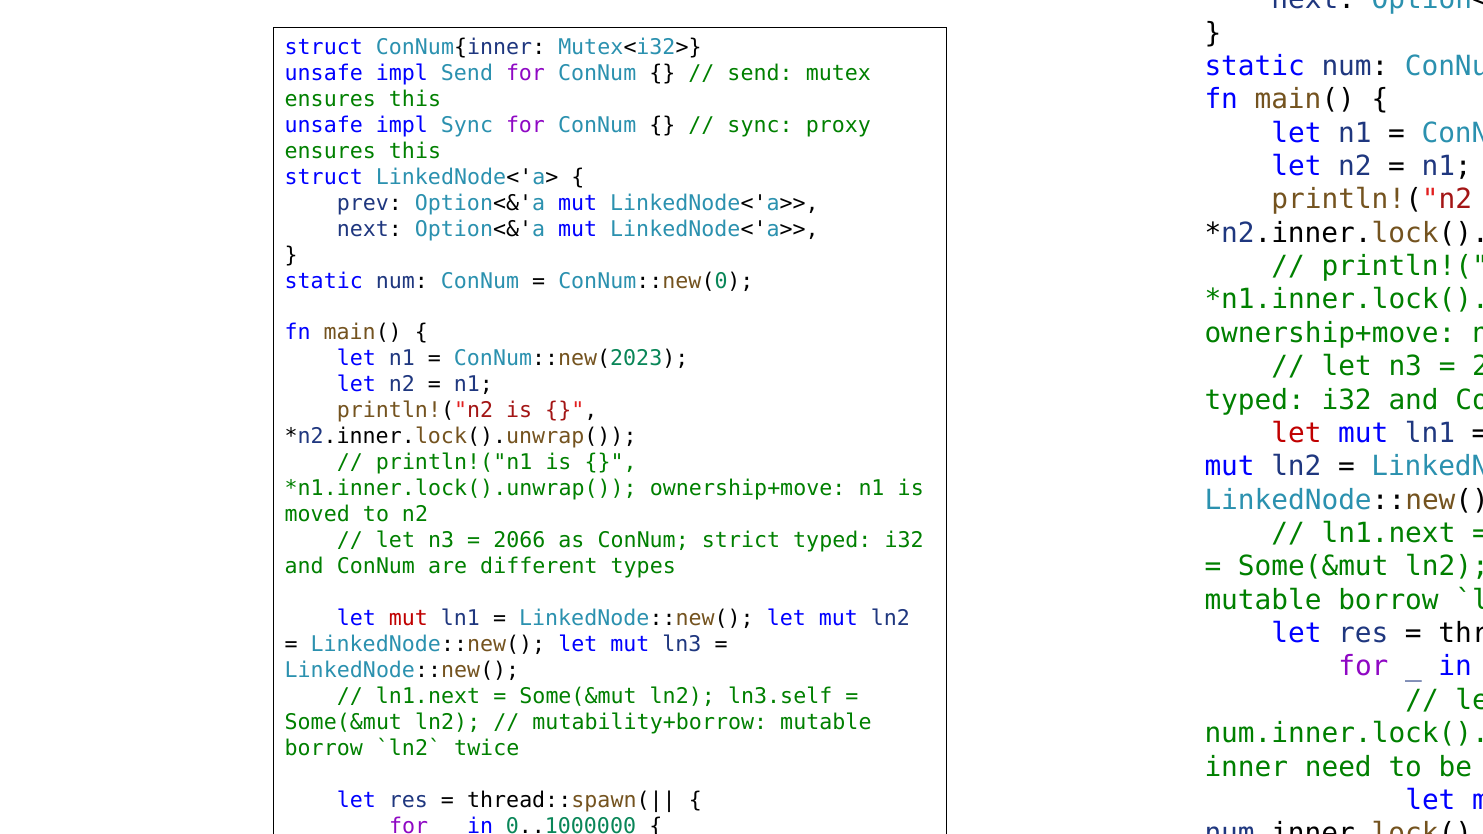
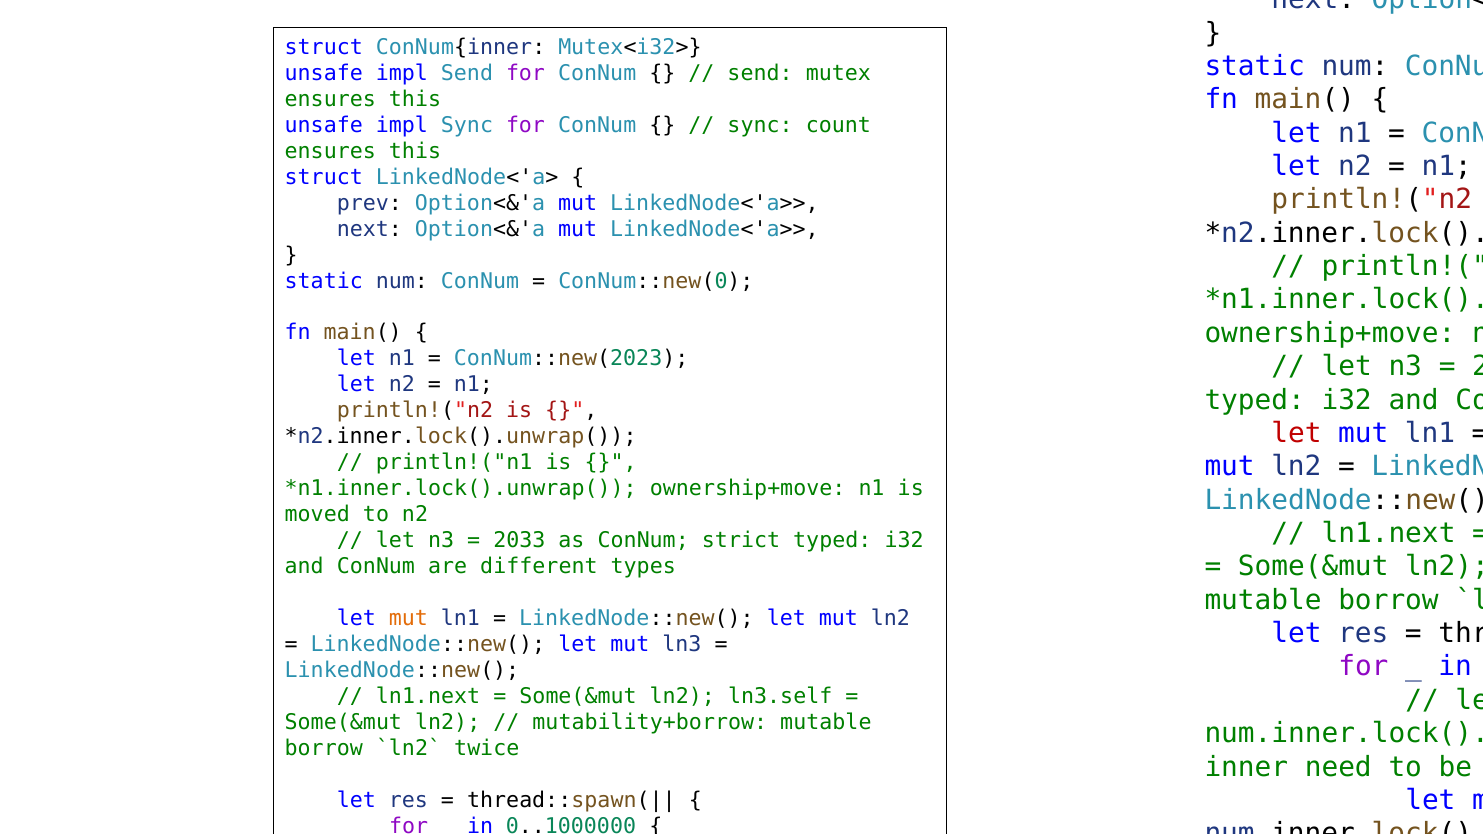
proxy: proxy -> count (838, 125)
2066: 2066 -> 2033 (519, 541)
mut colour: red -> orange (408, 619)
